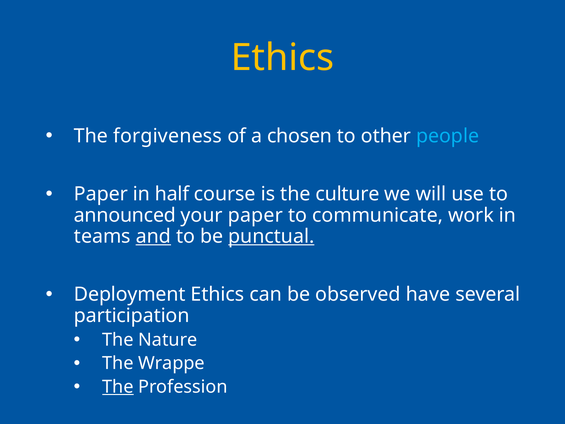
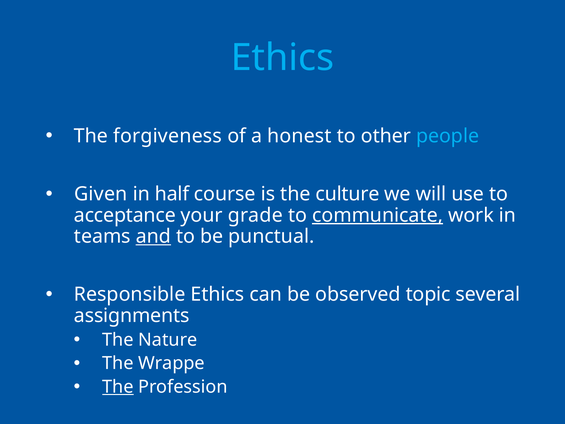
Ethics colour: yellow -> light blue (282, 58)
chosen: chosen -> honest (299, 136)
Paper: Paper -> Given (101, 194)
announced: announced -> acceptance (125, 215)
your paper: paper -> grade (255, 215)
communicate underline: none -> present (378, 215)
punctual underline: present -> none (271, 236)
Deployment: Deployment -> Responsible (130, 294)
have: have -> topic (428, 294)
participation: participation -> assignments (132, 315)
